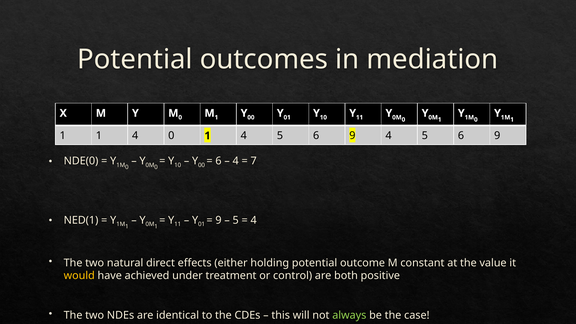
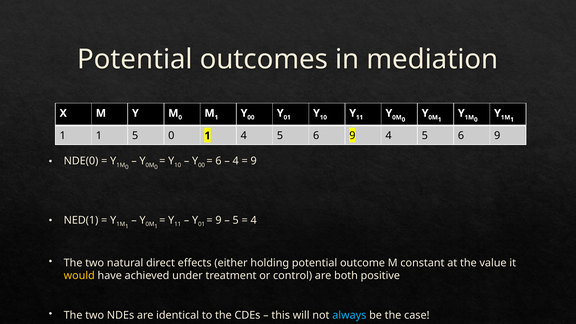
1 1 4: 4 -> 5 (135, 136)
7: 7 -> 9 (254, 161)
always colour: light green -> light blue (349, 315)
